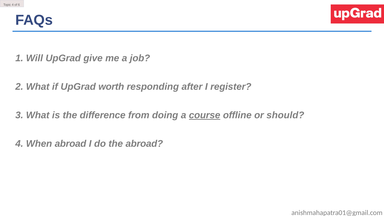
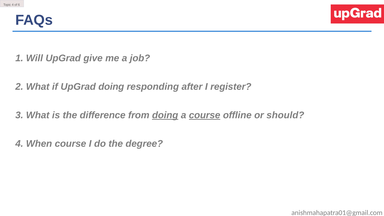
UpGrad worth: worth -> doing (111, 87)
doing underline: none -> present (165, 115)
When abroad: abroad -> course (70, 144)
the abroad: abroad -> degree (144, 144)
